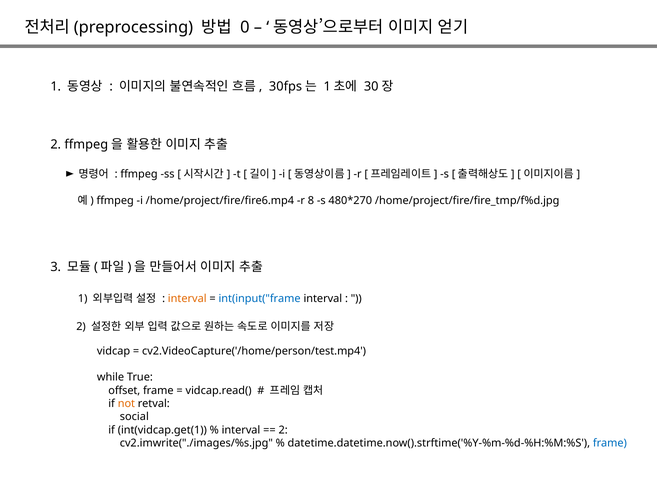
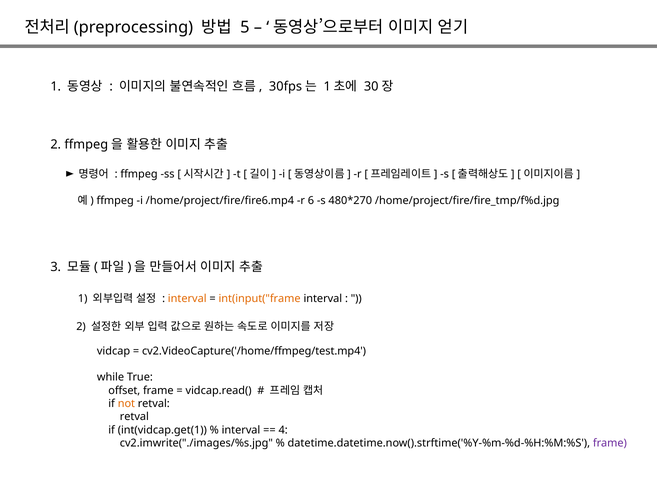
0: 0 -> 5 (245, 27)
8: 8 -> 6 (311, 200)
int(input("frame colour: blue -> orange (260, 298)
cv2.VideoCapture('/home/person/test.mp4: cv2.VideoCapture('/home/person/test.mp4 -> cv2.VideoCapture('/home/ffmpeg/test.mp4 (254, 351)
social: social -> retval (134, 417)
2: 2 -> 4 (283, 430)
frame colour: blue -> purple (610, 443)
